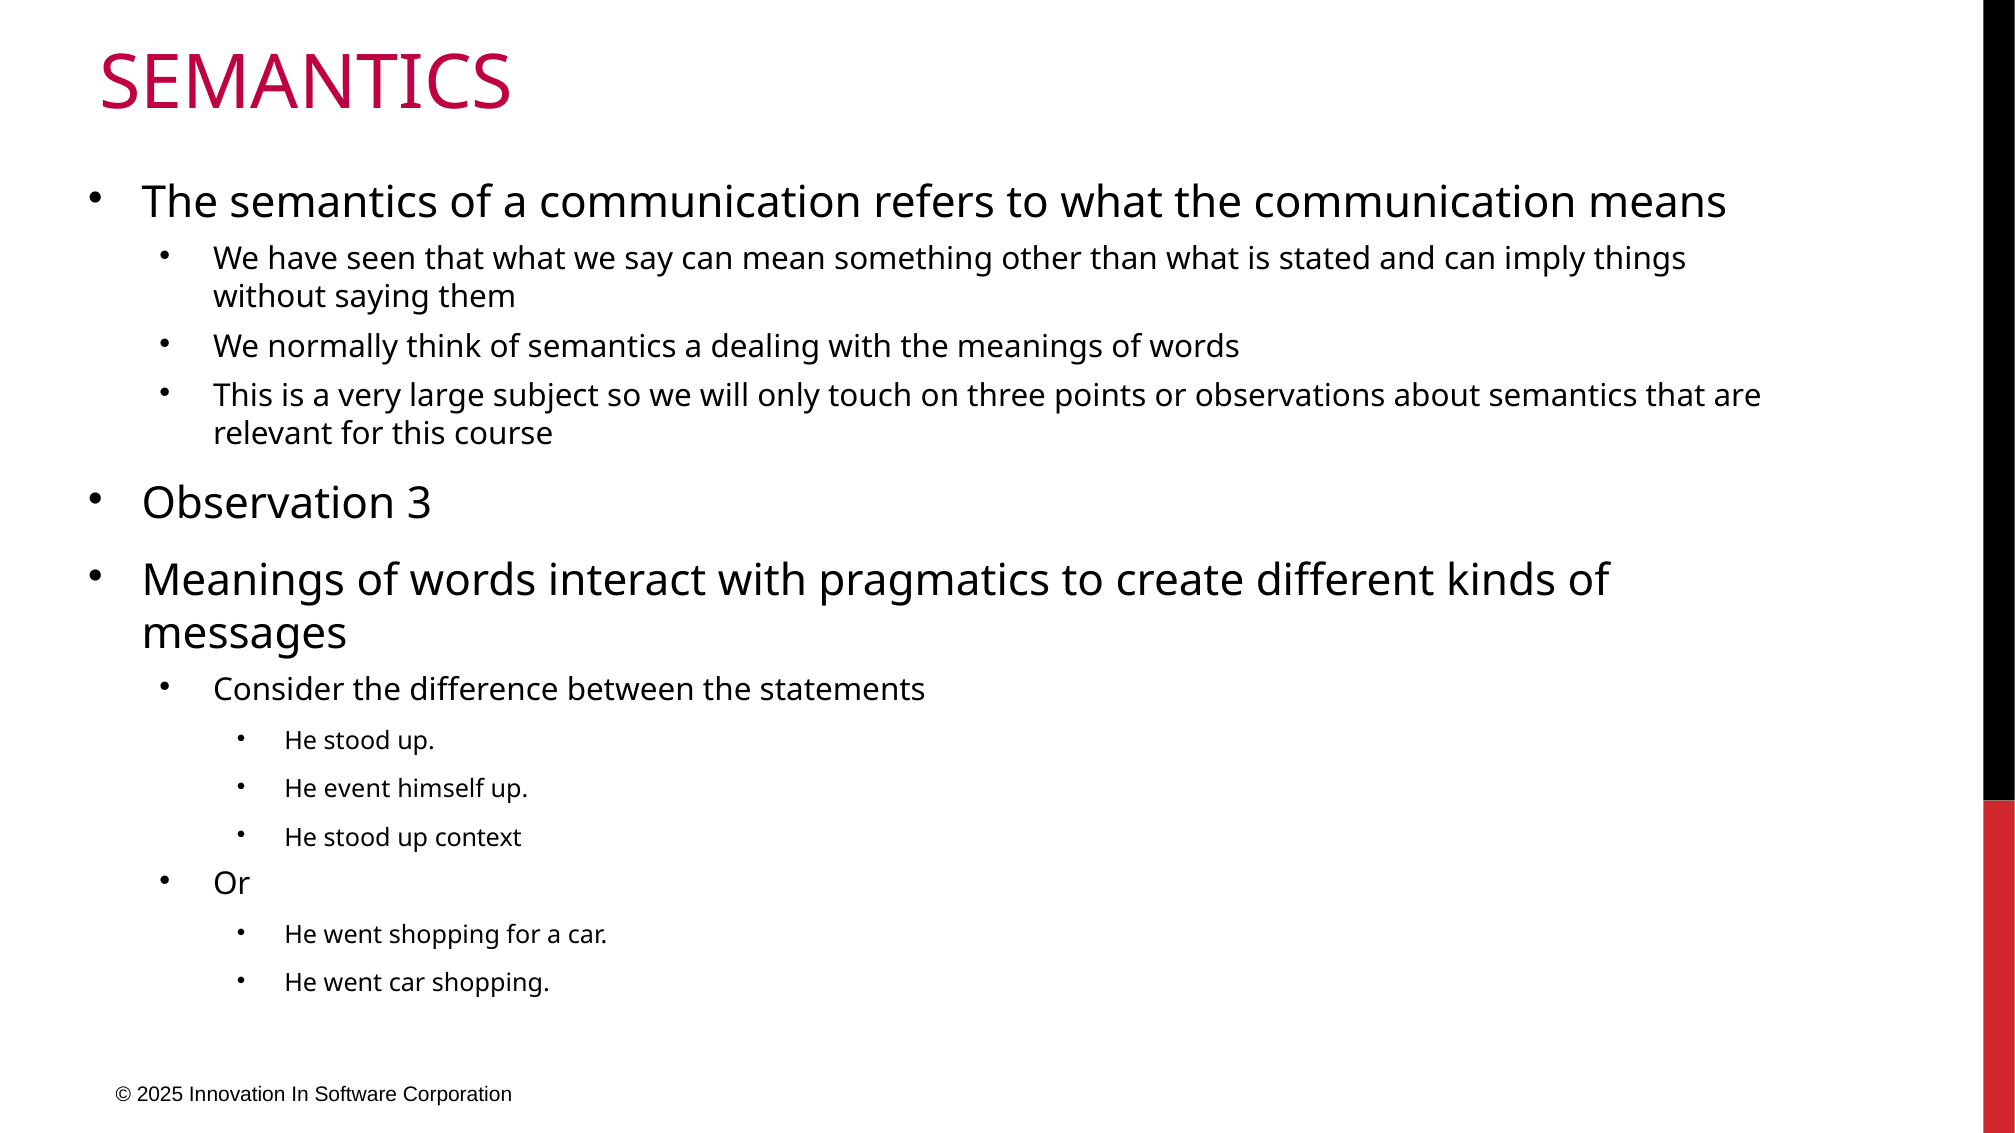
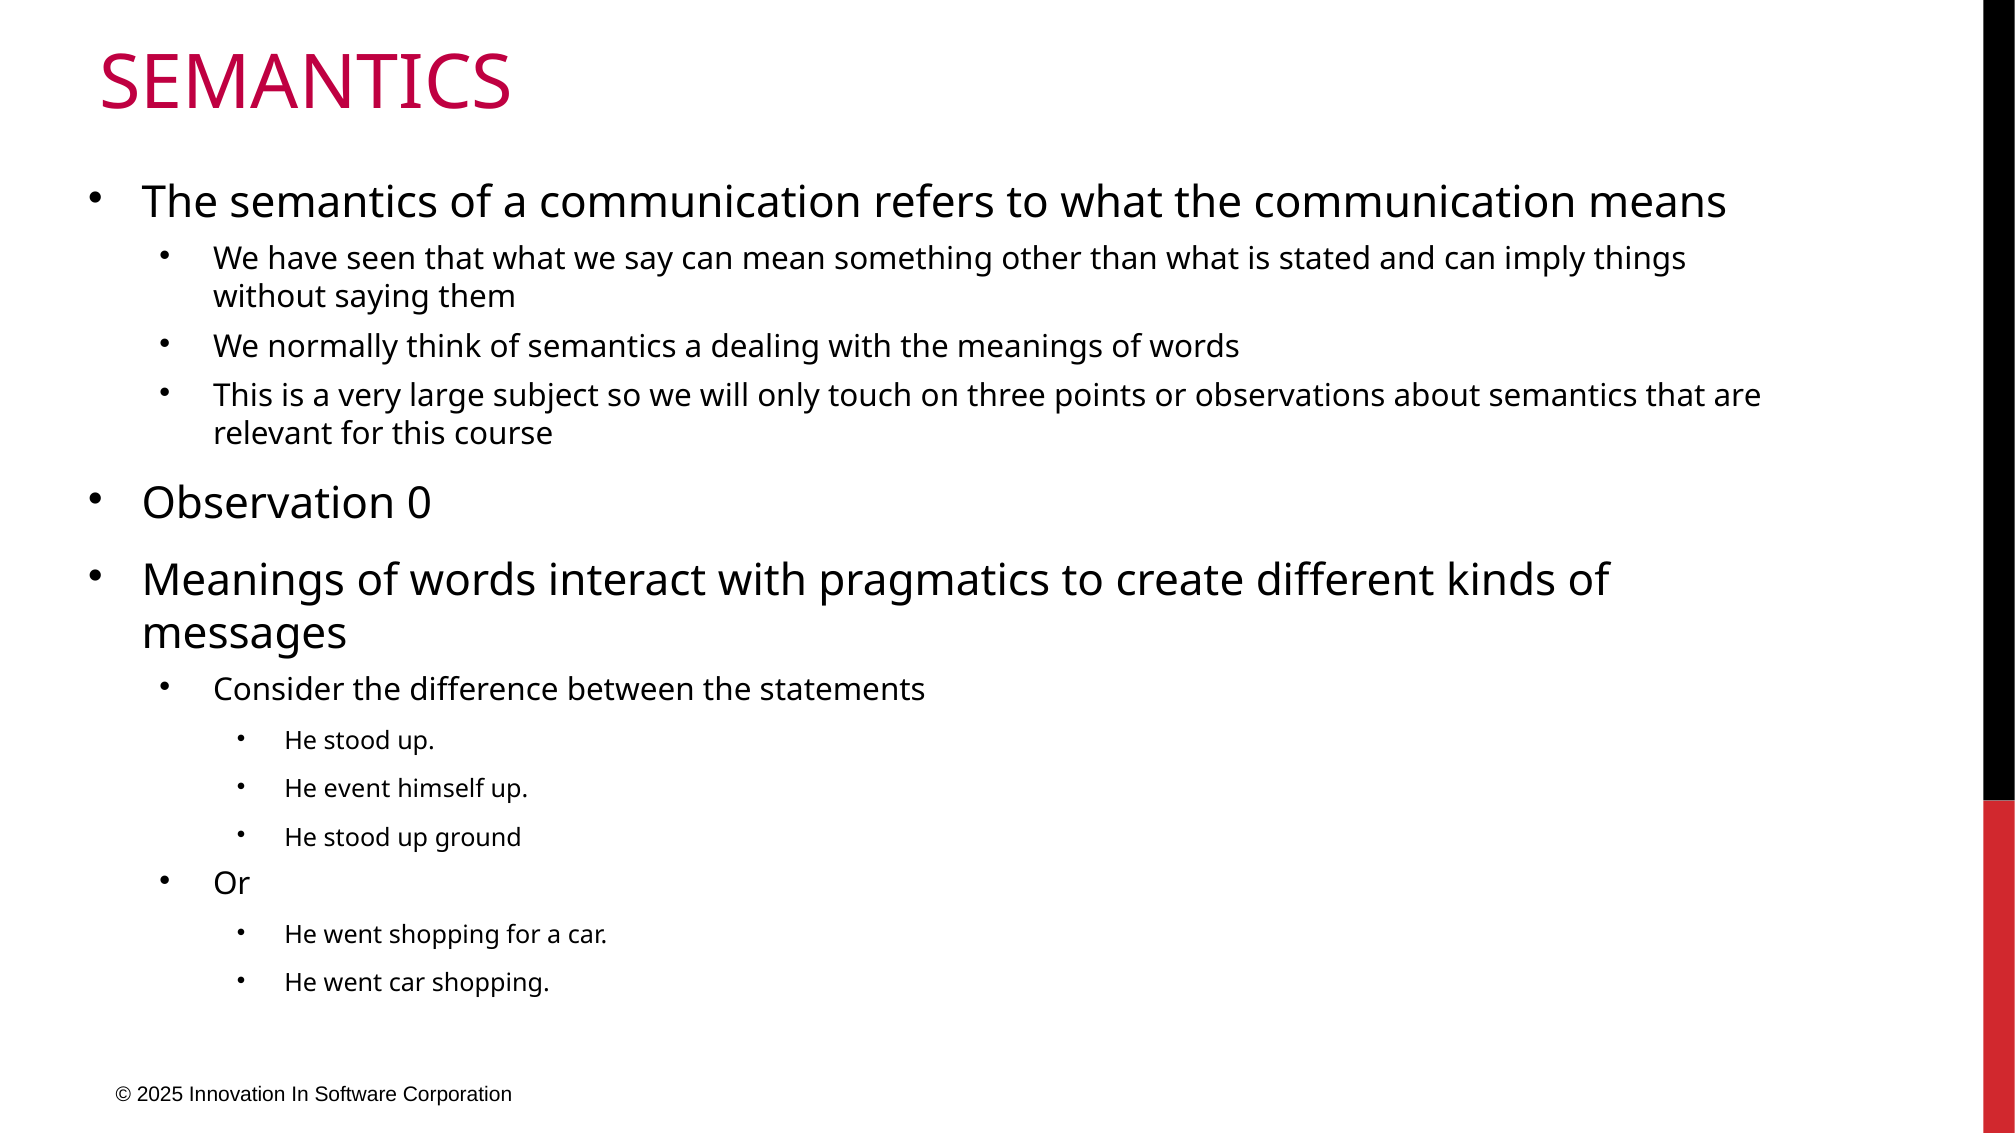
3: 3 -> 0 (419, 505)
context: context -> ground (478, 838)
